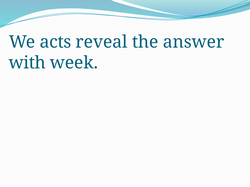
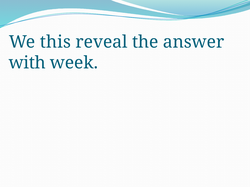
acts: acts -> this (55, 42)
